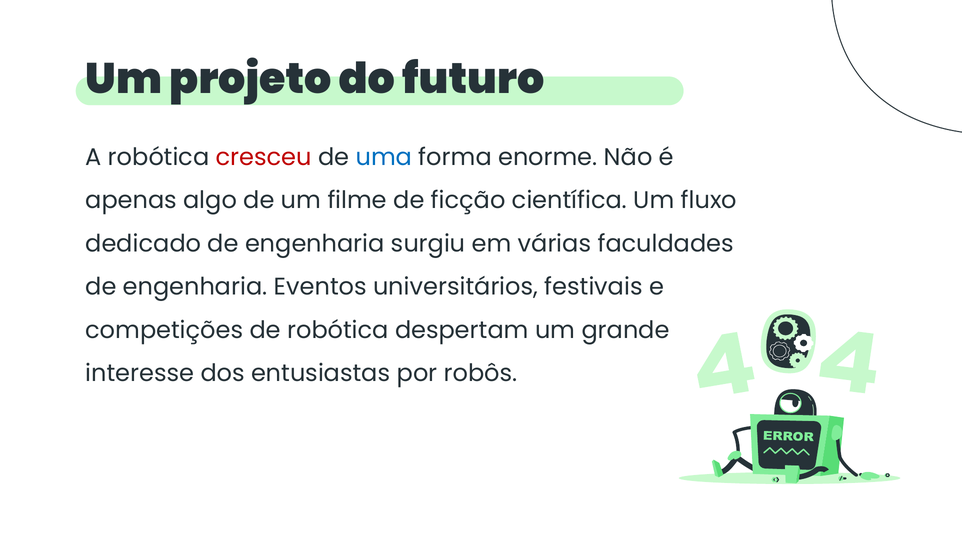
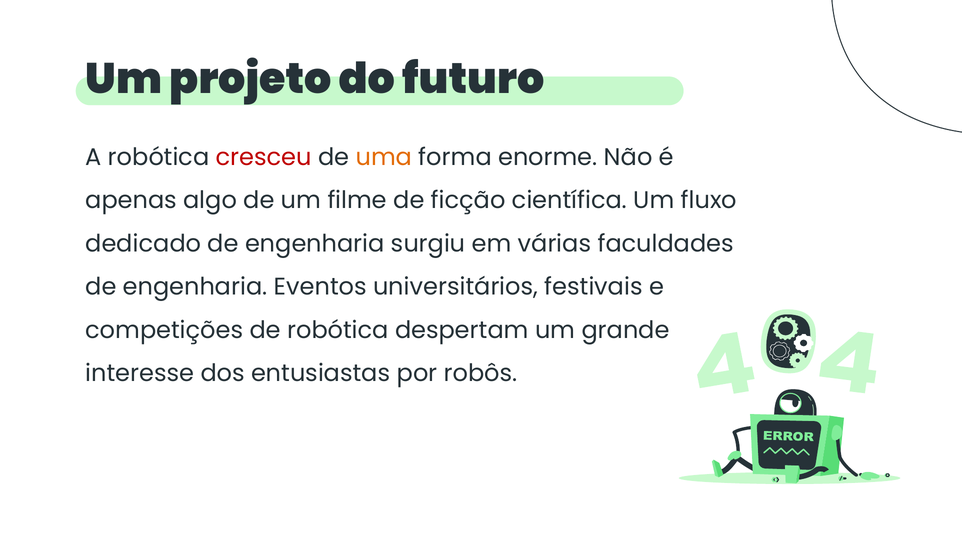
uma colour: blue -> orange (384, 157)
